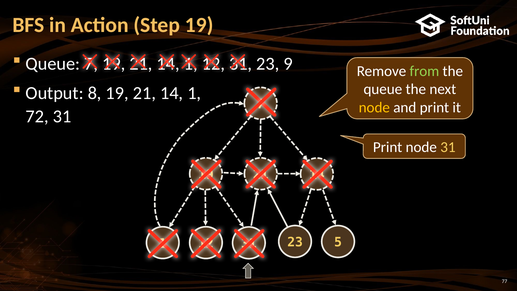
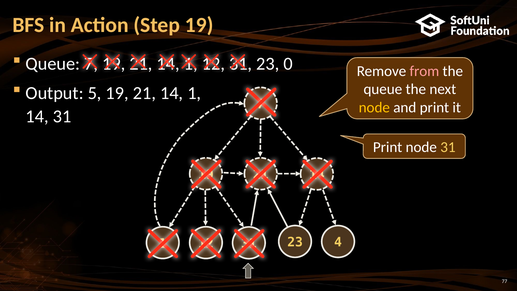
9: 9 -> 0 (288, 64)
from colour: light green -> pink (424, 71)
8: 8 -> 5 (95, 93)
72: 72 -> 14 (37, 116)
5: 5 -> 4 (338, 242)
